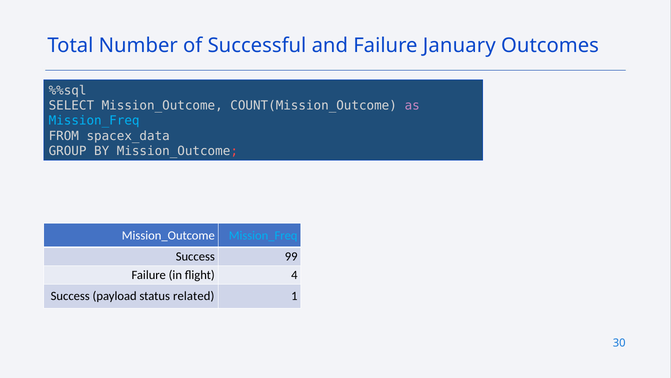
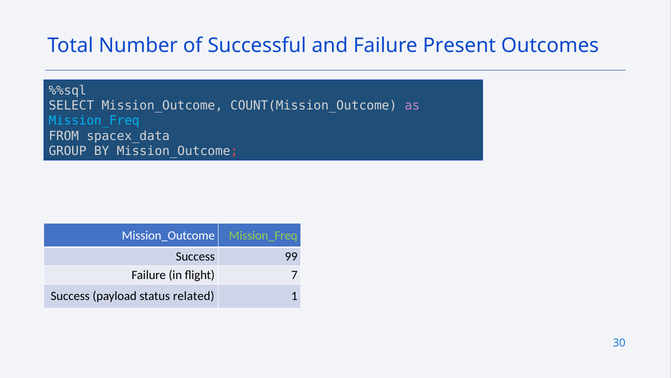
January: January -> Present (459, 46)
Mission_Freq colour: light blue -> light green (263, 235)
4: 4 -> 7 (294, 275)
